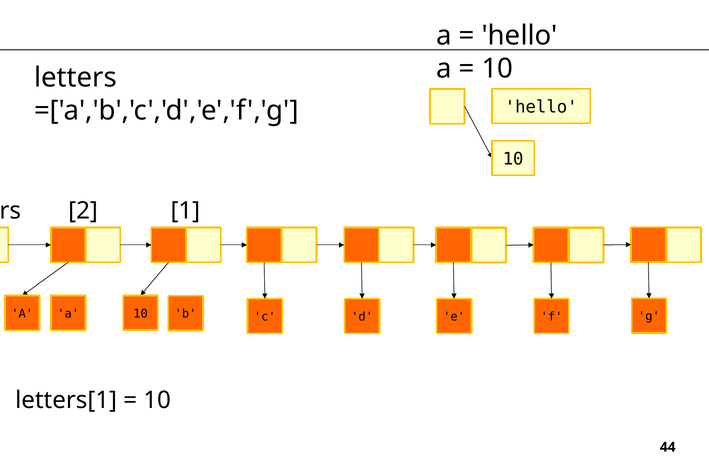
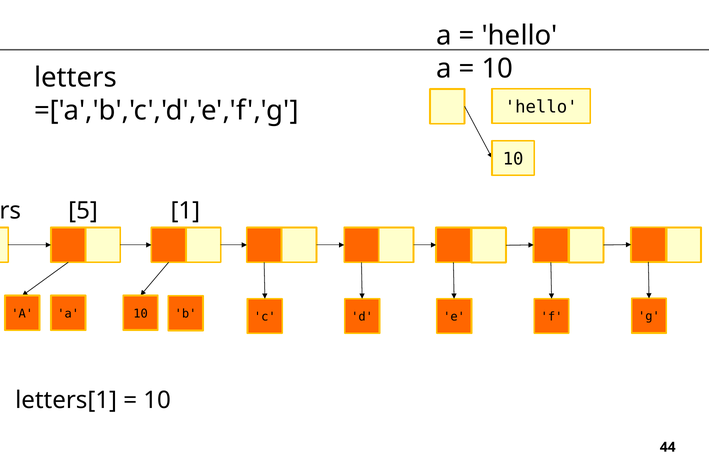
2: 2 -> 5 (83, 211)
